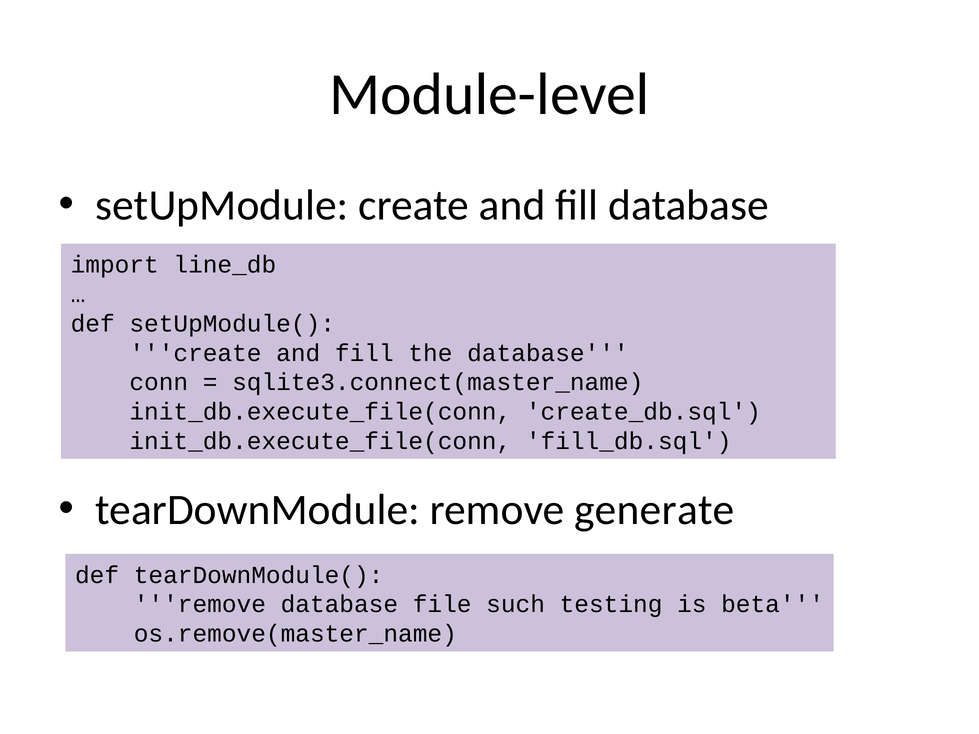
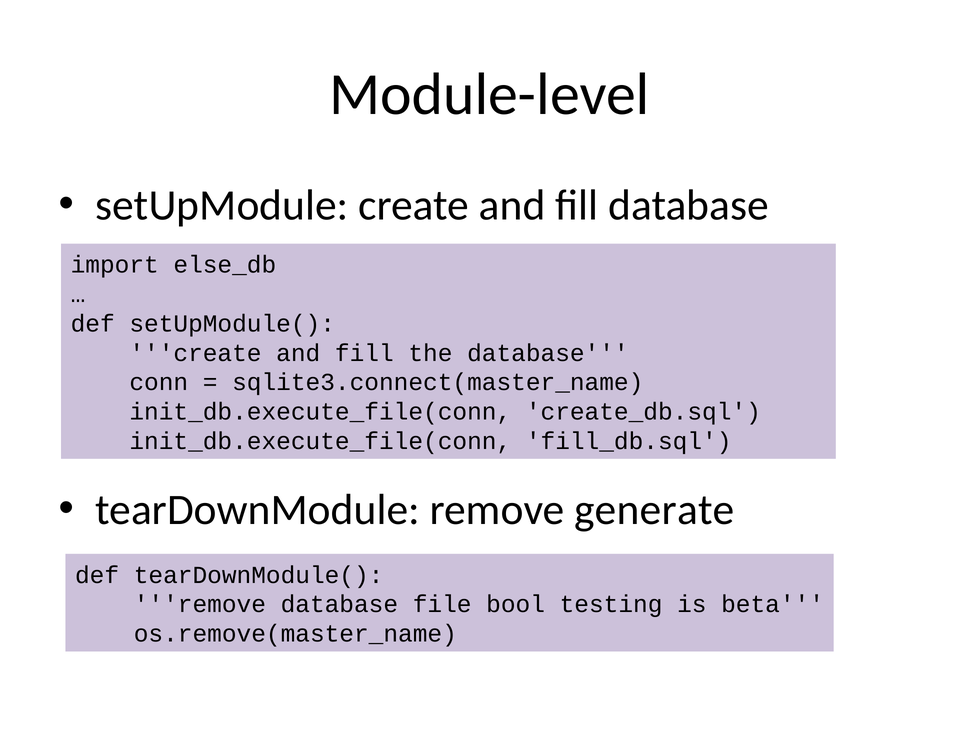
line_db: line_db -> else_db (225, 265)
such: such -> bool (516, 605)
